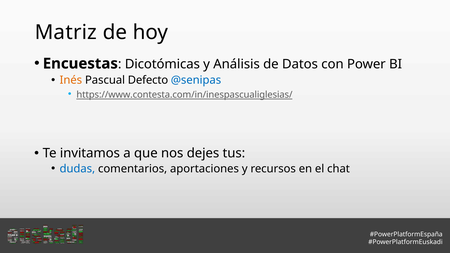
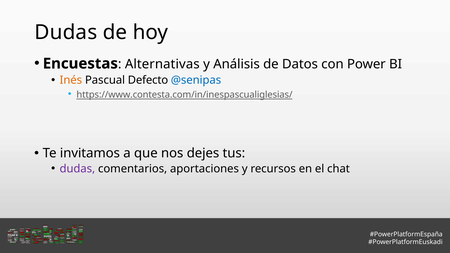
Matriz: Matriz -> Dudas (66, 32)
Dicotómicas: Dicotómicas -> Alternativas (162, 64)
dudas colour: blue -> purple (77, 169)
